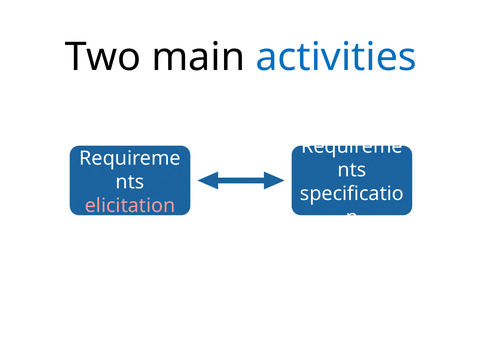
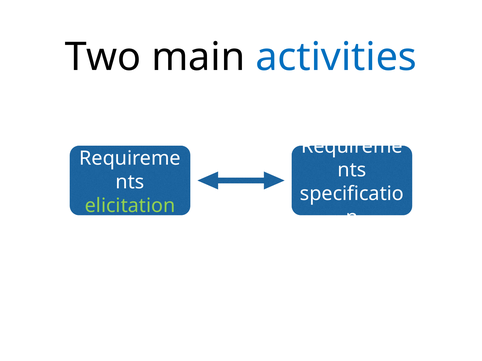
elicitation colour: pink -> light green (130, 206)
